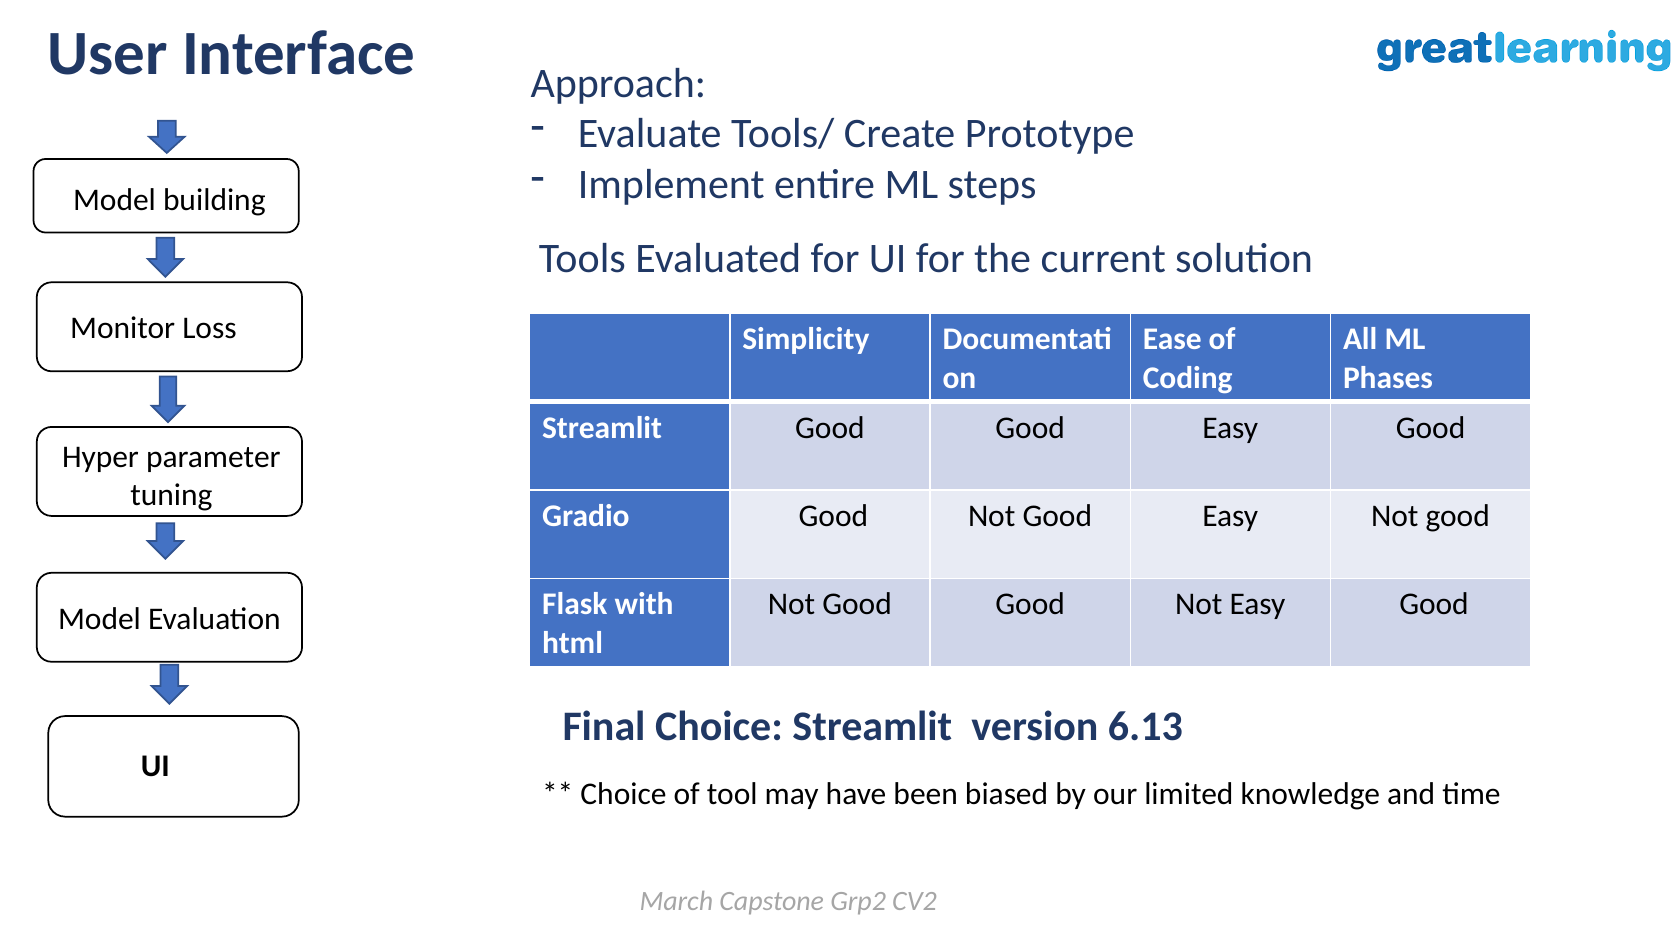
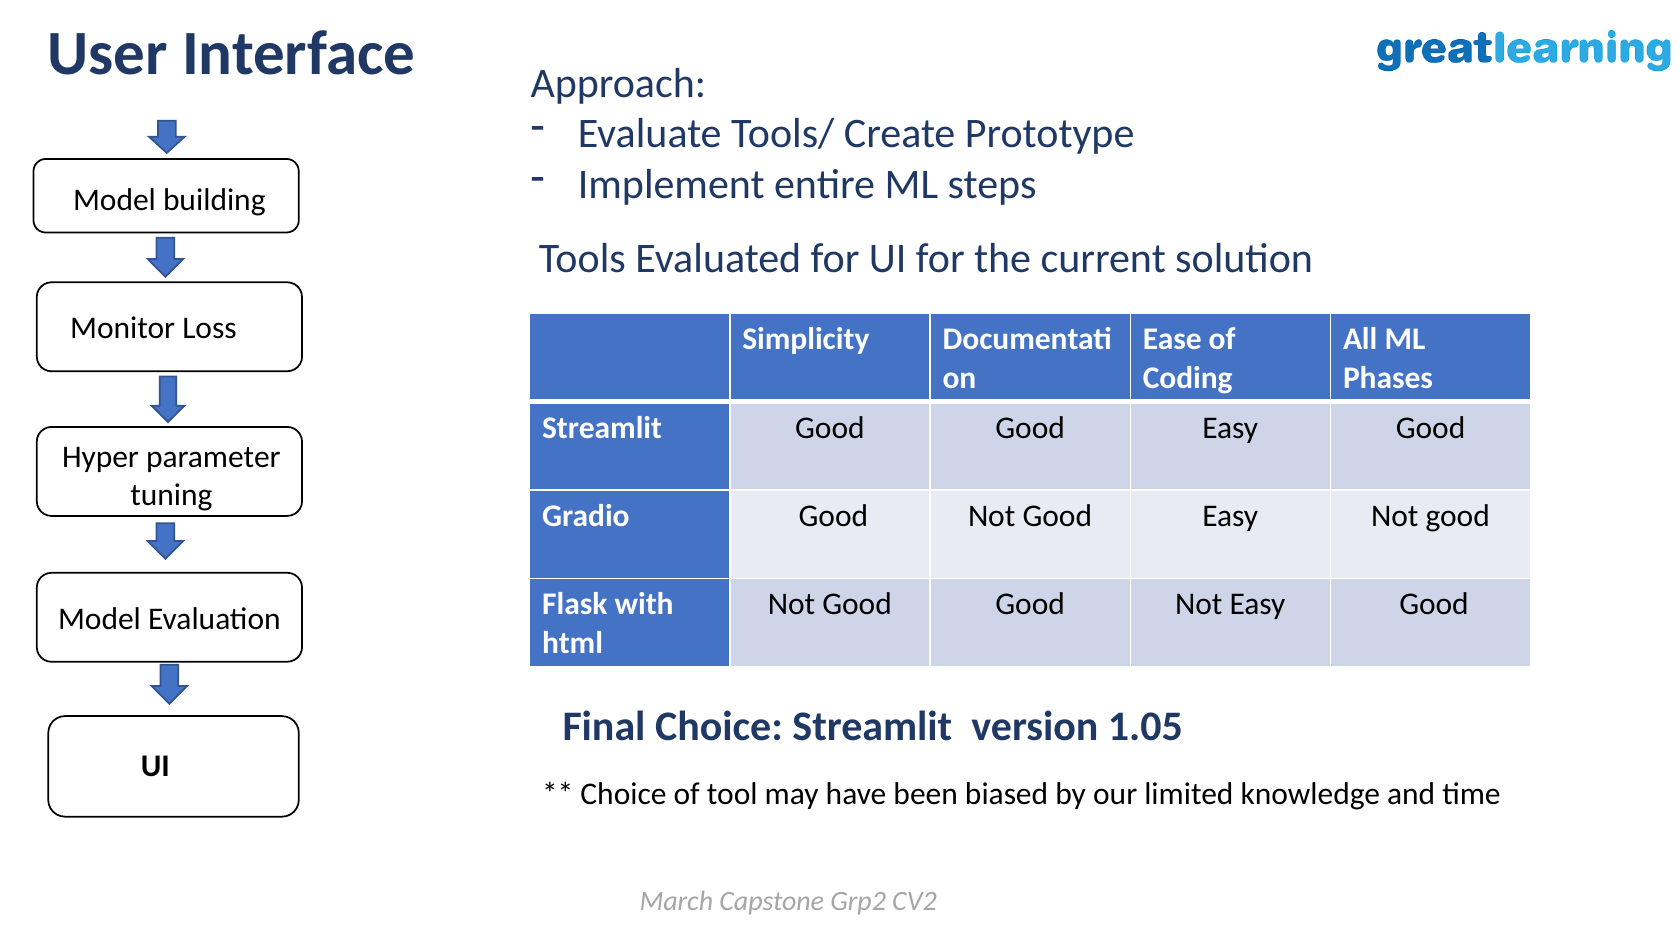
6.13: 6.13 -> 1.05 (1145, 726)
